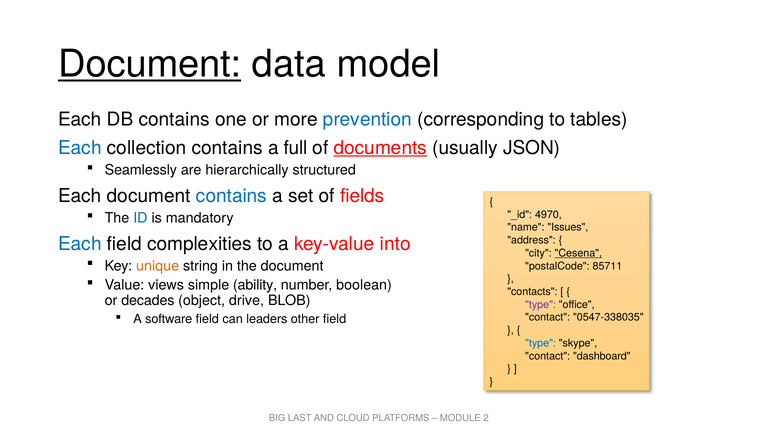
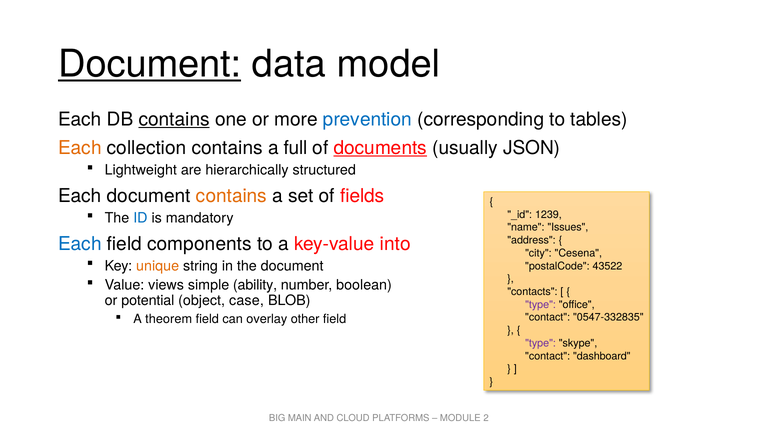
contains underline: none -> present (174, 119)
Each colour: blue -> orange (80, 148)
Seamlessly: Seamlessly -> Lightweight (141, 170)
contains colour: blue -> orange (231, 196)
4970: 4970 -> 1239 (548, 215)
complexities: complexities -> components (200, 244)
Cesena underline: present -> none (578, 253)
85711: 85711 -> 43522 (607, 266)
decades: decades -> potential (148, 301)
drive: drive -> case (246, 301)
software: software -> theorem (169, 319)
leaders: leaders -> overlay (267, 319)
0547-338035: 0547-338035 -> 0547-332835 (608, 318)
type colour: blue -> purple (541, 343)
LAST: LAST -> MAIN (300, 418)
